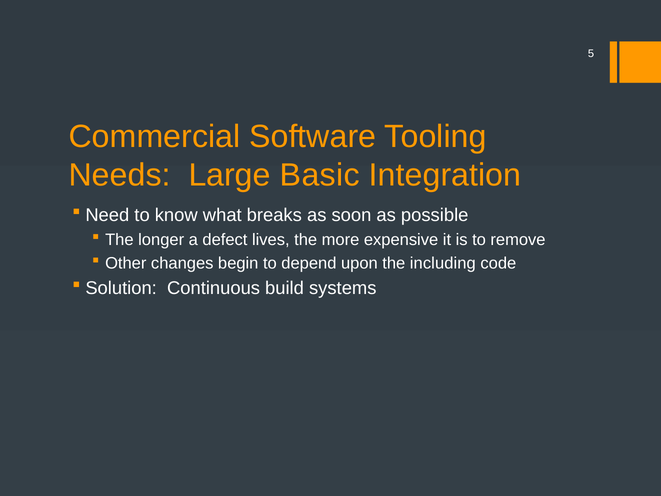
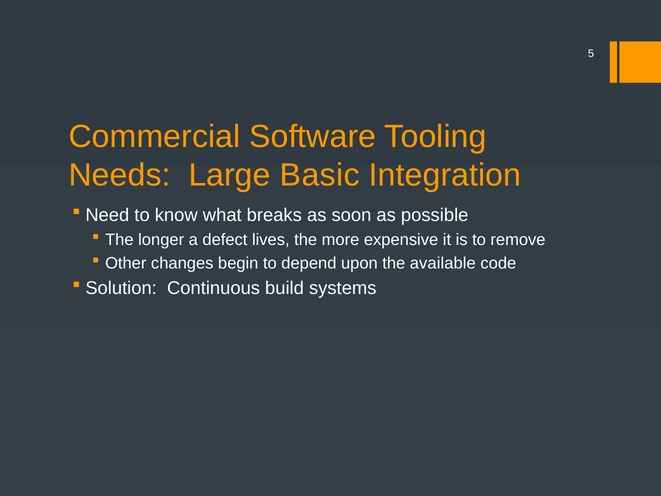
including: including -> available (443, 263)
